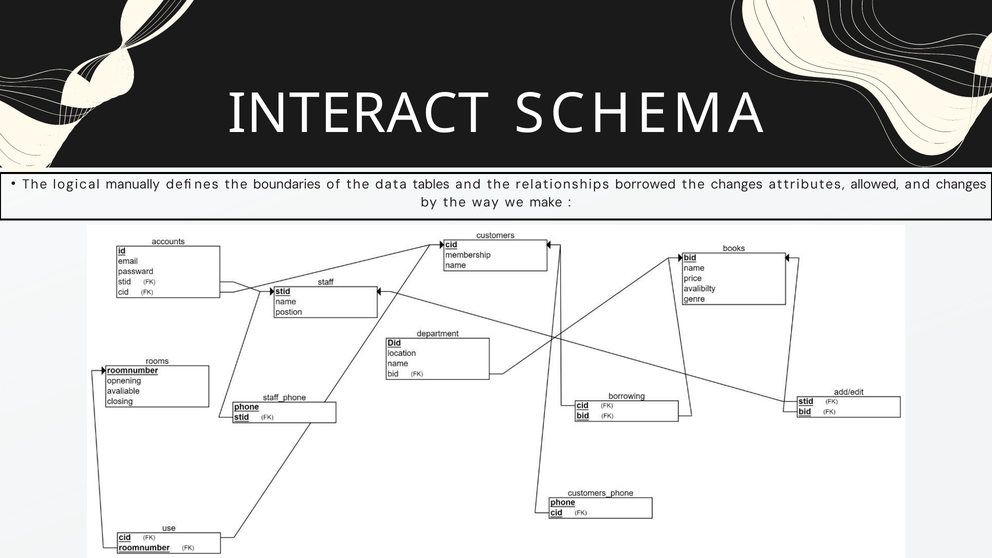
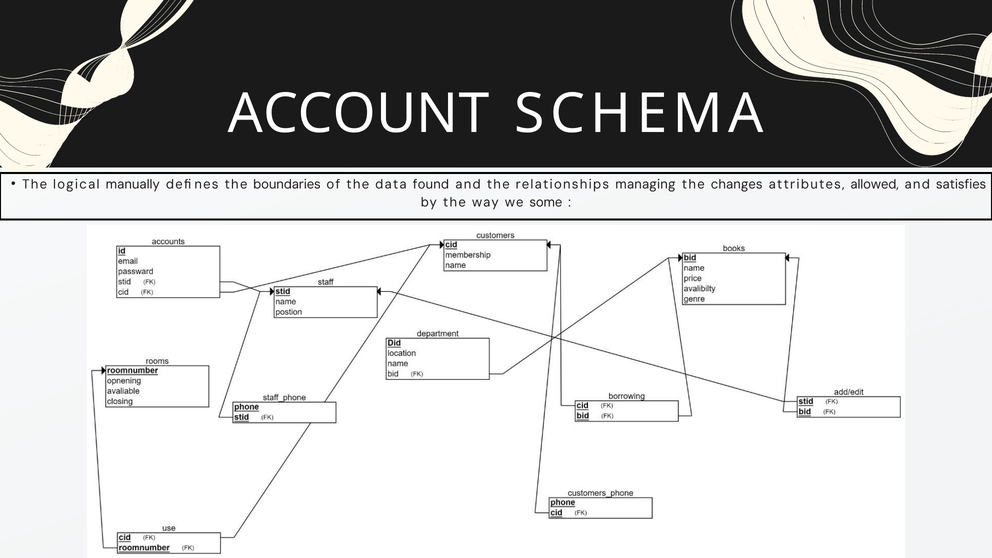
INTERACT: INTERACT -> ACCOUNT (358, 114)
tables: tables -> found (431, 184)
borrowed: borrowed -> managing (645, 184)
and changes: changes -> satisfies (961, 184)
make: make -> some (546, 202)
